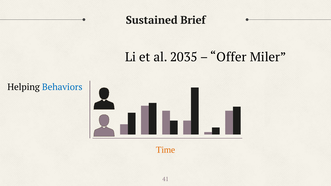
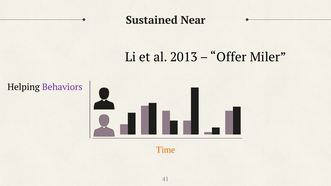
Brief: Brief -> Near (193, 20)
2035: 2035 -> 2013 (184, 57)
Behaviors colour: blue -> purple (62, 87)
